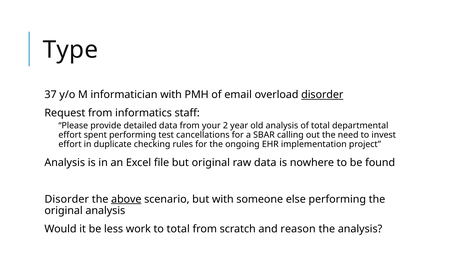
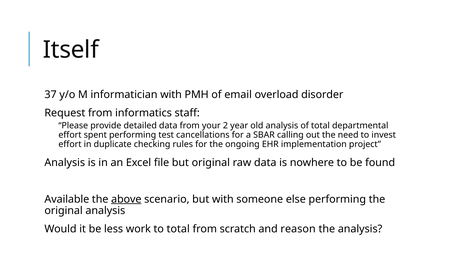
Type: Type -> Itself (71, 50)
disorder underline: present -> none (322, 95)
Disorder: Disorder -> Available (67, 200)
